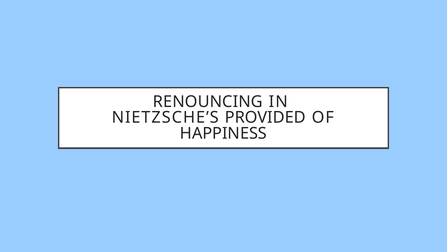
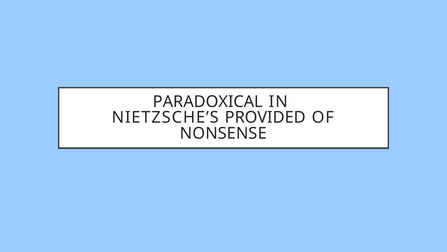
RENOUNCING: RENOUNCING -> PARADOXICAL (208, 101)
HAPPINESS: HAPPINESS -> NONSENSE (223, 133)
